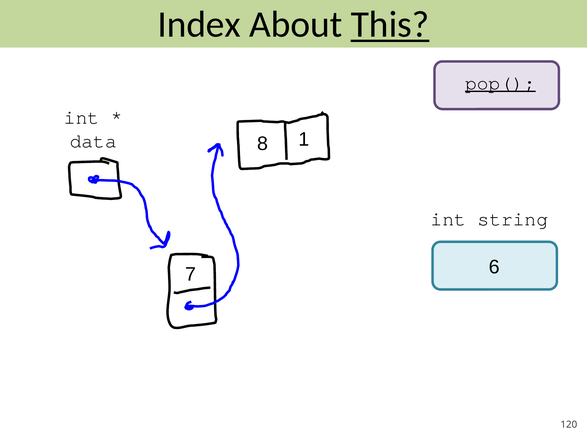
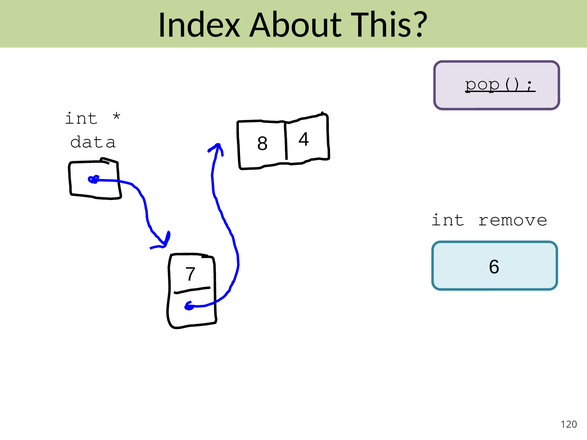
This underline: present -> none (390, 25)
1: 1 -> 4 (304, 140)
string: string -> remove (513, 219)
